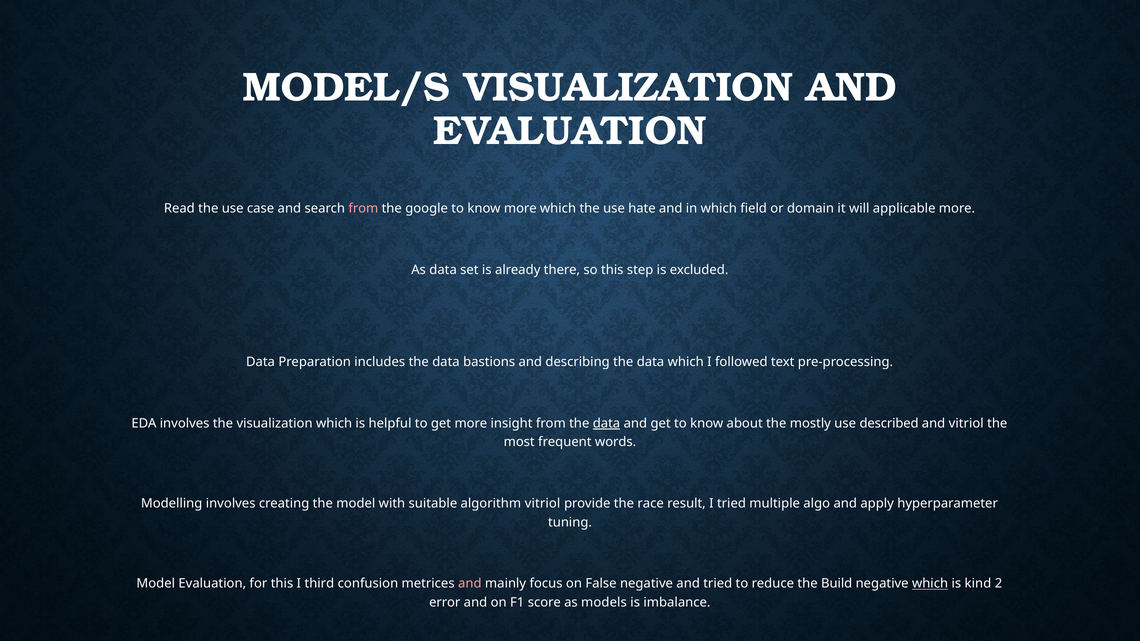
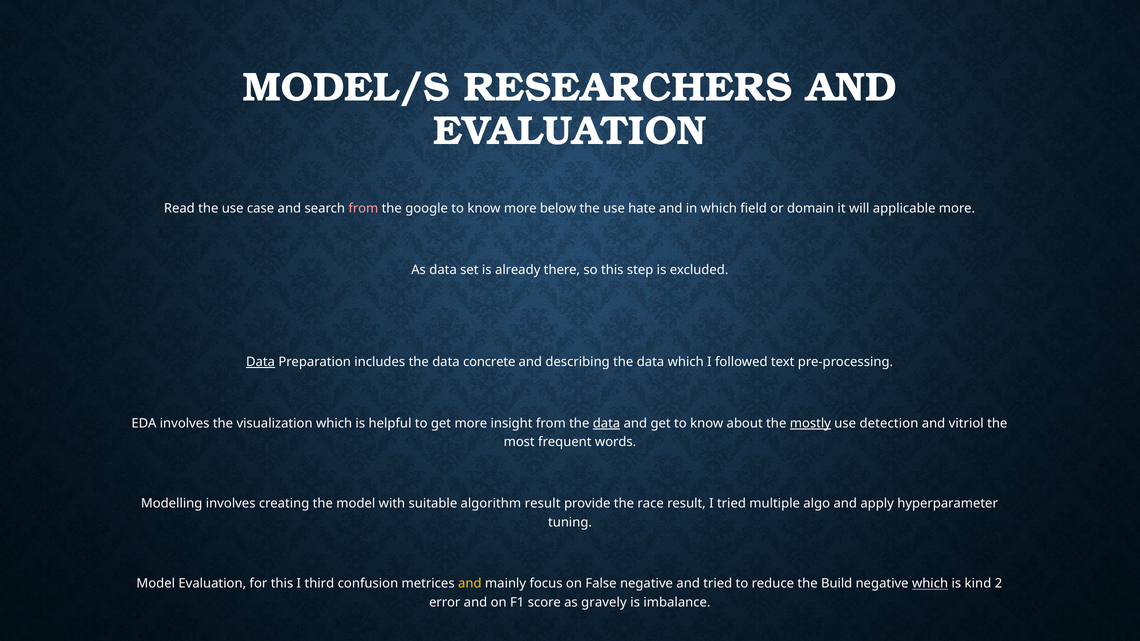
MODEL/S VISUALIZATION: VISUALIZATION -> RESEARCHERS (628, 87)
more which: which -> below (558, 209)
Data underline: none -> present (261, 362)
bastions: bastions -> concrete (489, 362)
mostly underline: none -> present (810, 423)
described: described -> detection (889, 423)
algorithm vitriol: vitriol -> result (543, 504)
and colour: pink -> yellow (470, 584)
models: models -> gravely (604, 603)
